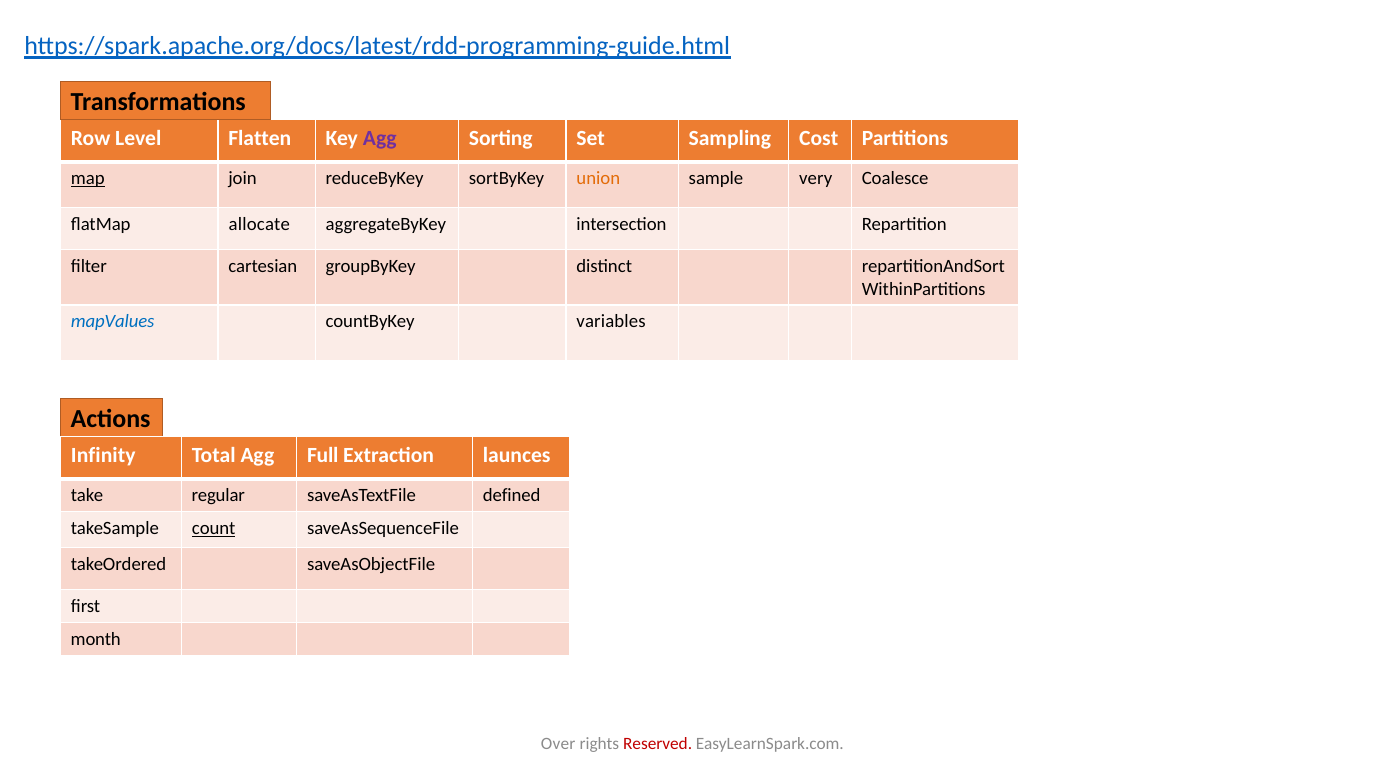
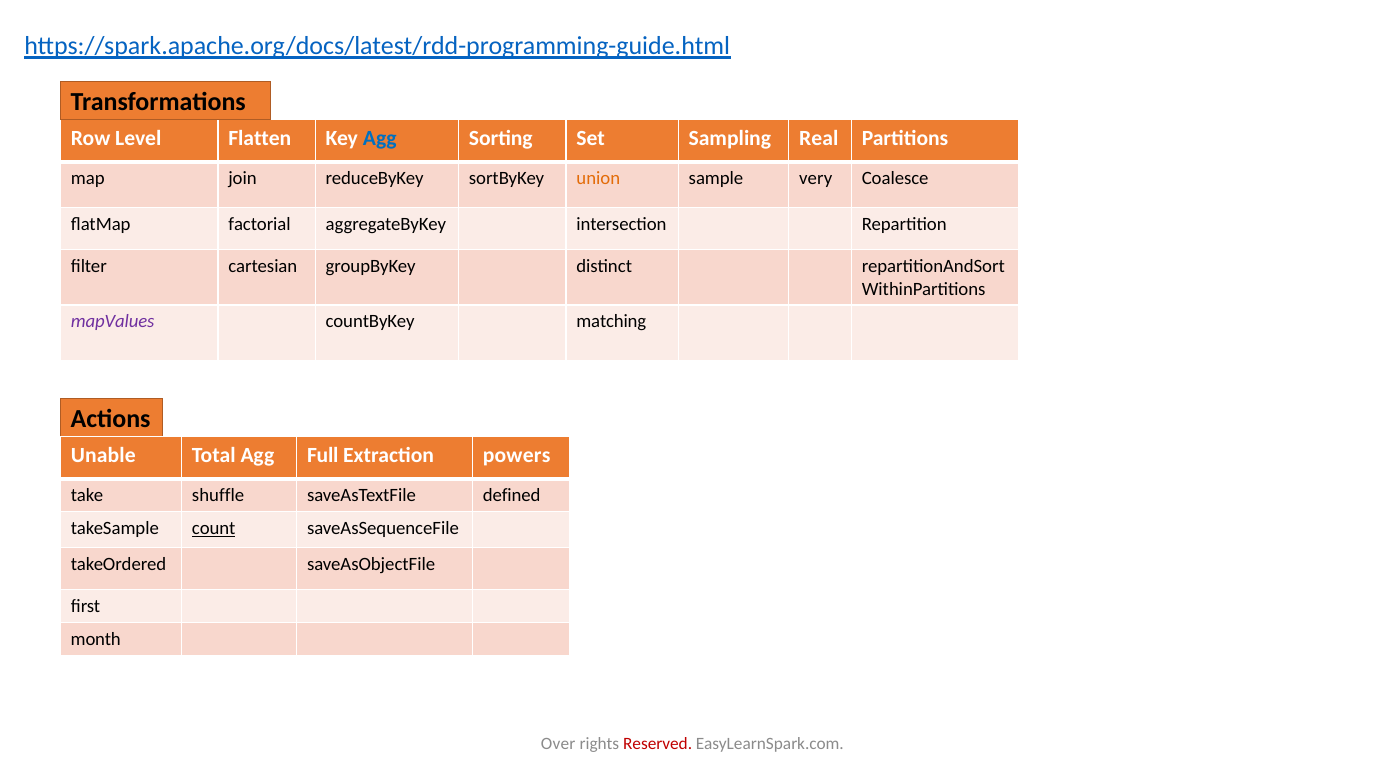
Agg colour: purple -> blue (380, 138)
Cost: Cost -> Real (819, 138)
map underline: present -> none (88, 179)
allocate: allocate -> factorial (260, 224)
mapValues colour: blue -> purple (113, 322)
variables: variables -> matching (611, 322)
Infinity: Infinity -> Unable (103, 455)
launces: launces -> powers (517, 455)
regular: regular -> shuffle (218, 496)
